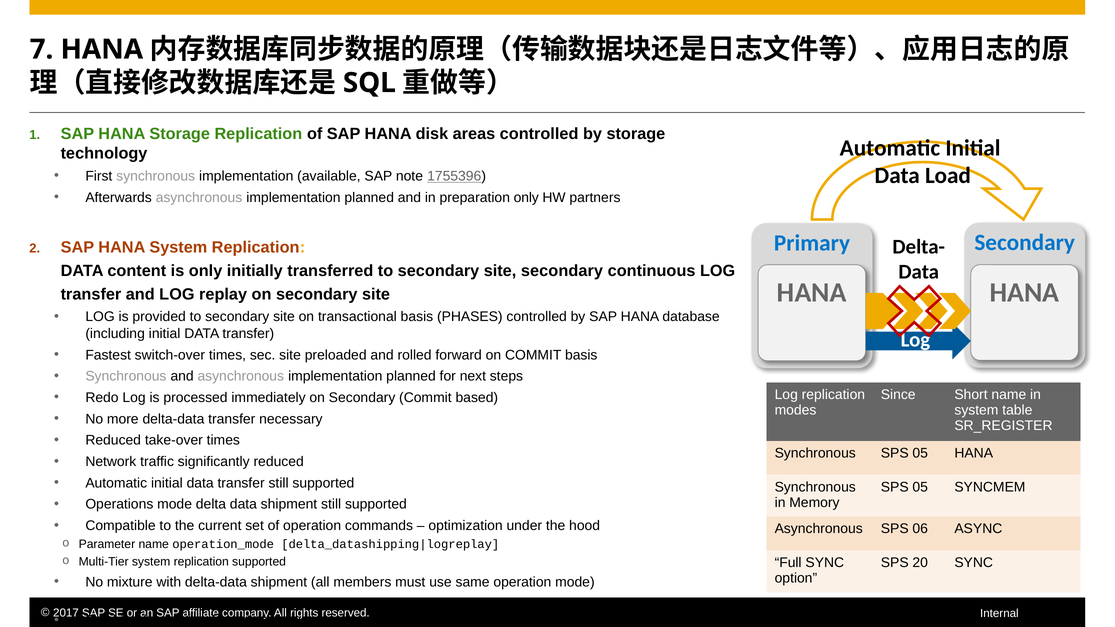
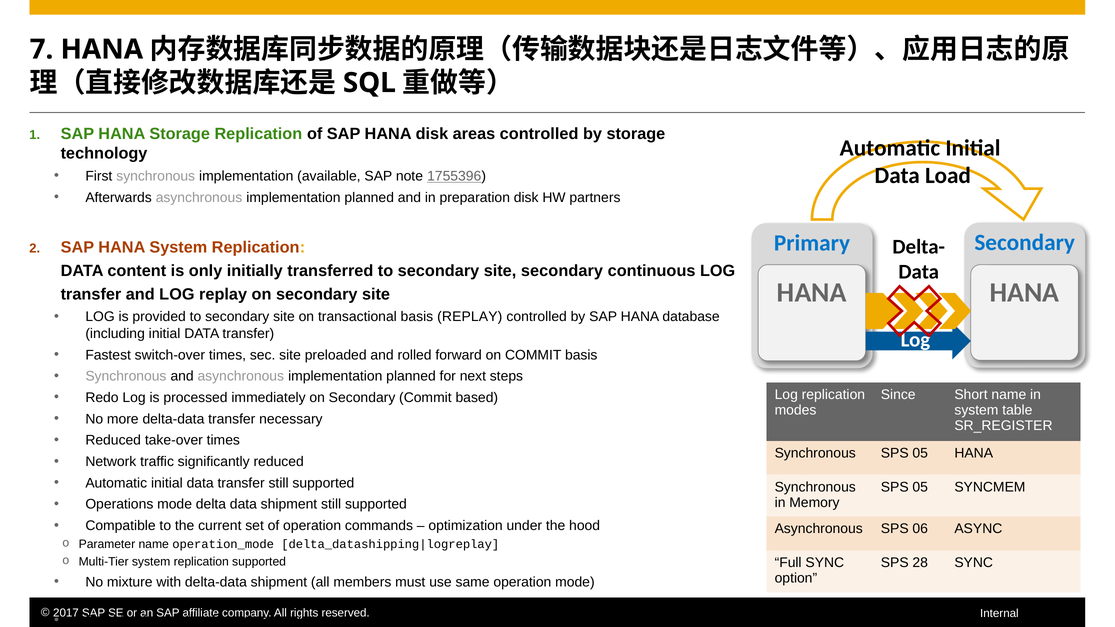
preparation only: only -> disk (526, 197)
basis PHASES: PHASES -> REPLAY (470, 317)
20: 20 -> 28 (920, 563)
